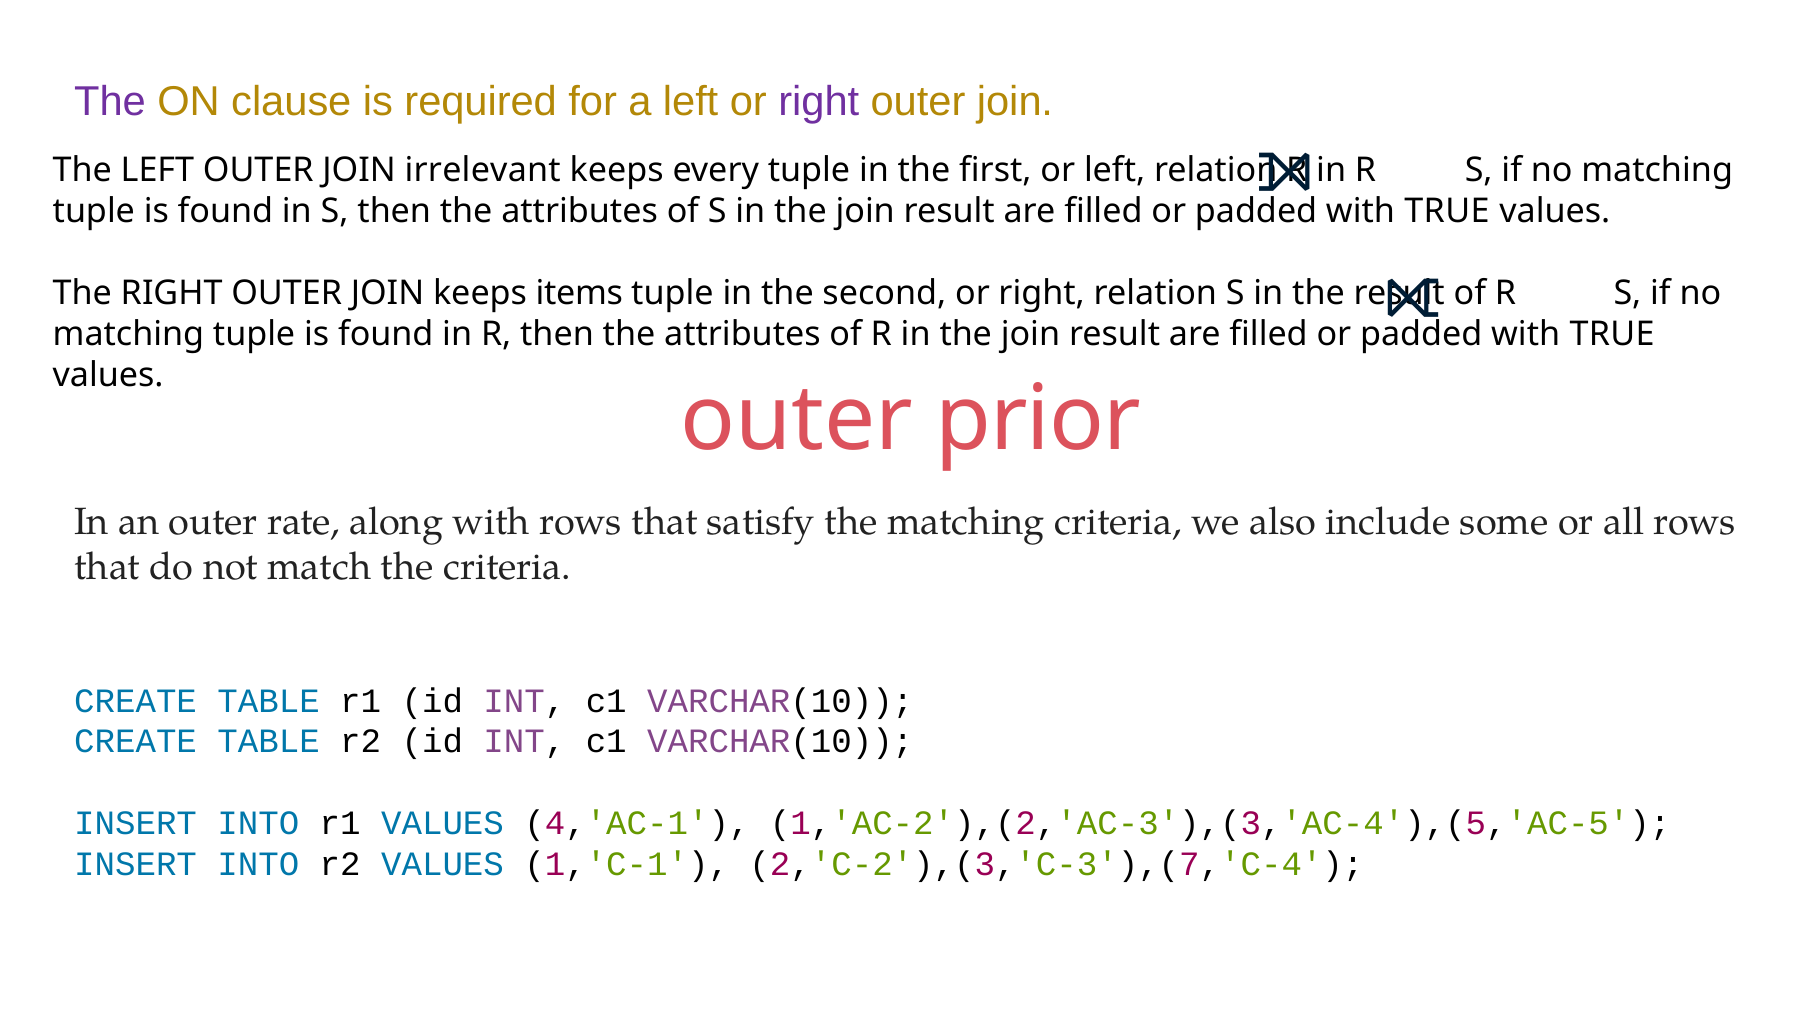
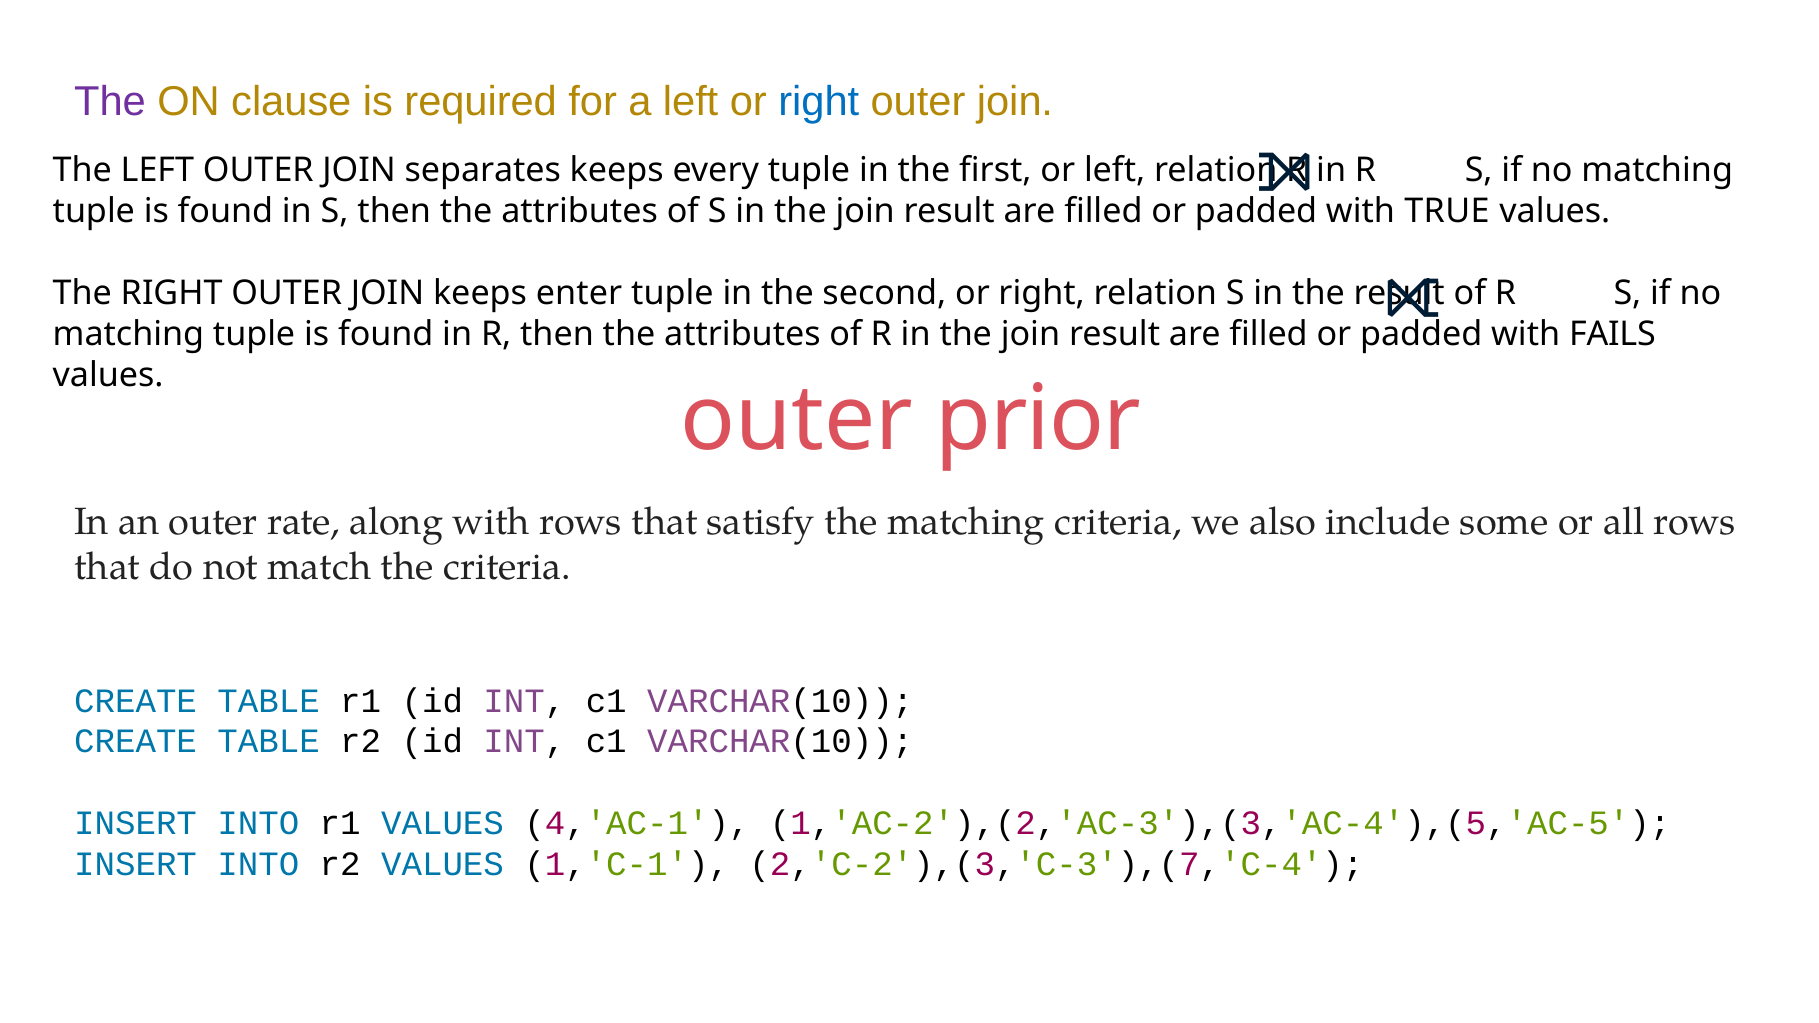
right colour: purple -> blue (819, 102)
irrelevant: irrelevant -> separates (483, 170)
items: items -> enter (579, 293)
TRUE: TRUE -> FAILS (1612, 334)
